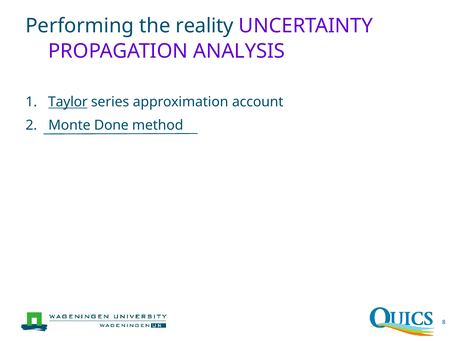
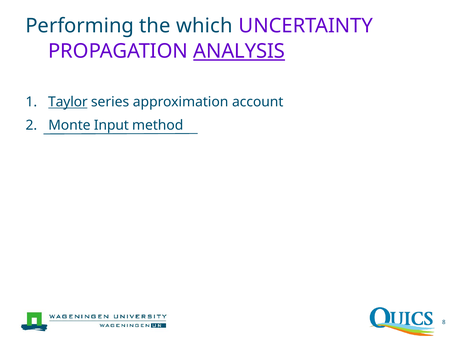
reality: reality -> which (204, 26)
ANALYSIS underline: none -> present (239, 51)
Done: Done -> Input (111, 125)
